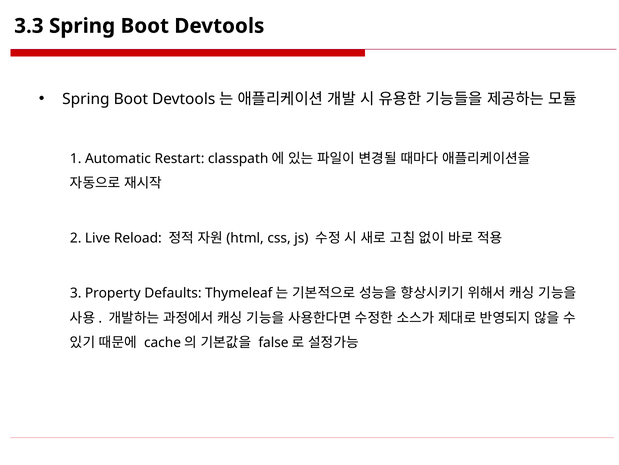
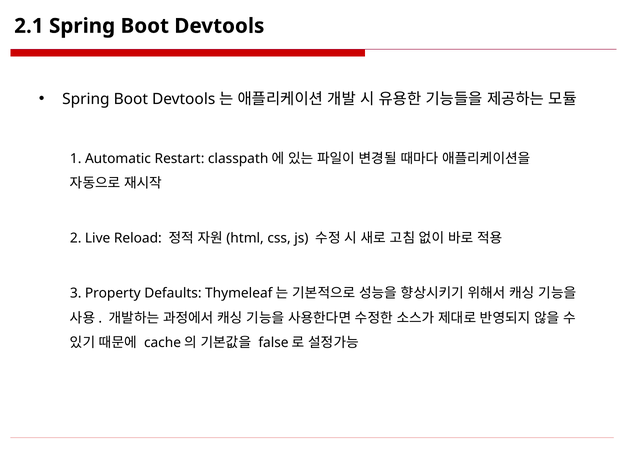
3.3: 3.3 -> 2.1 (29, 26)
